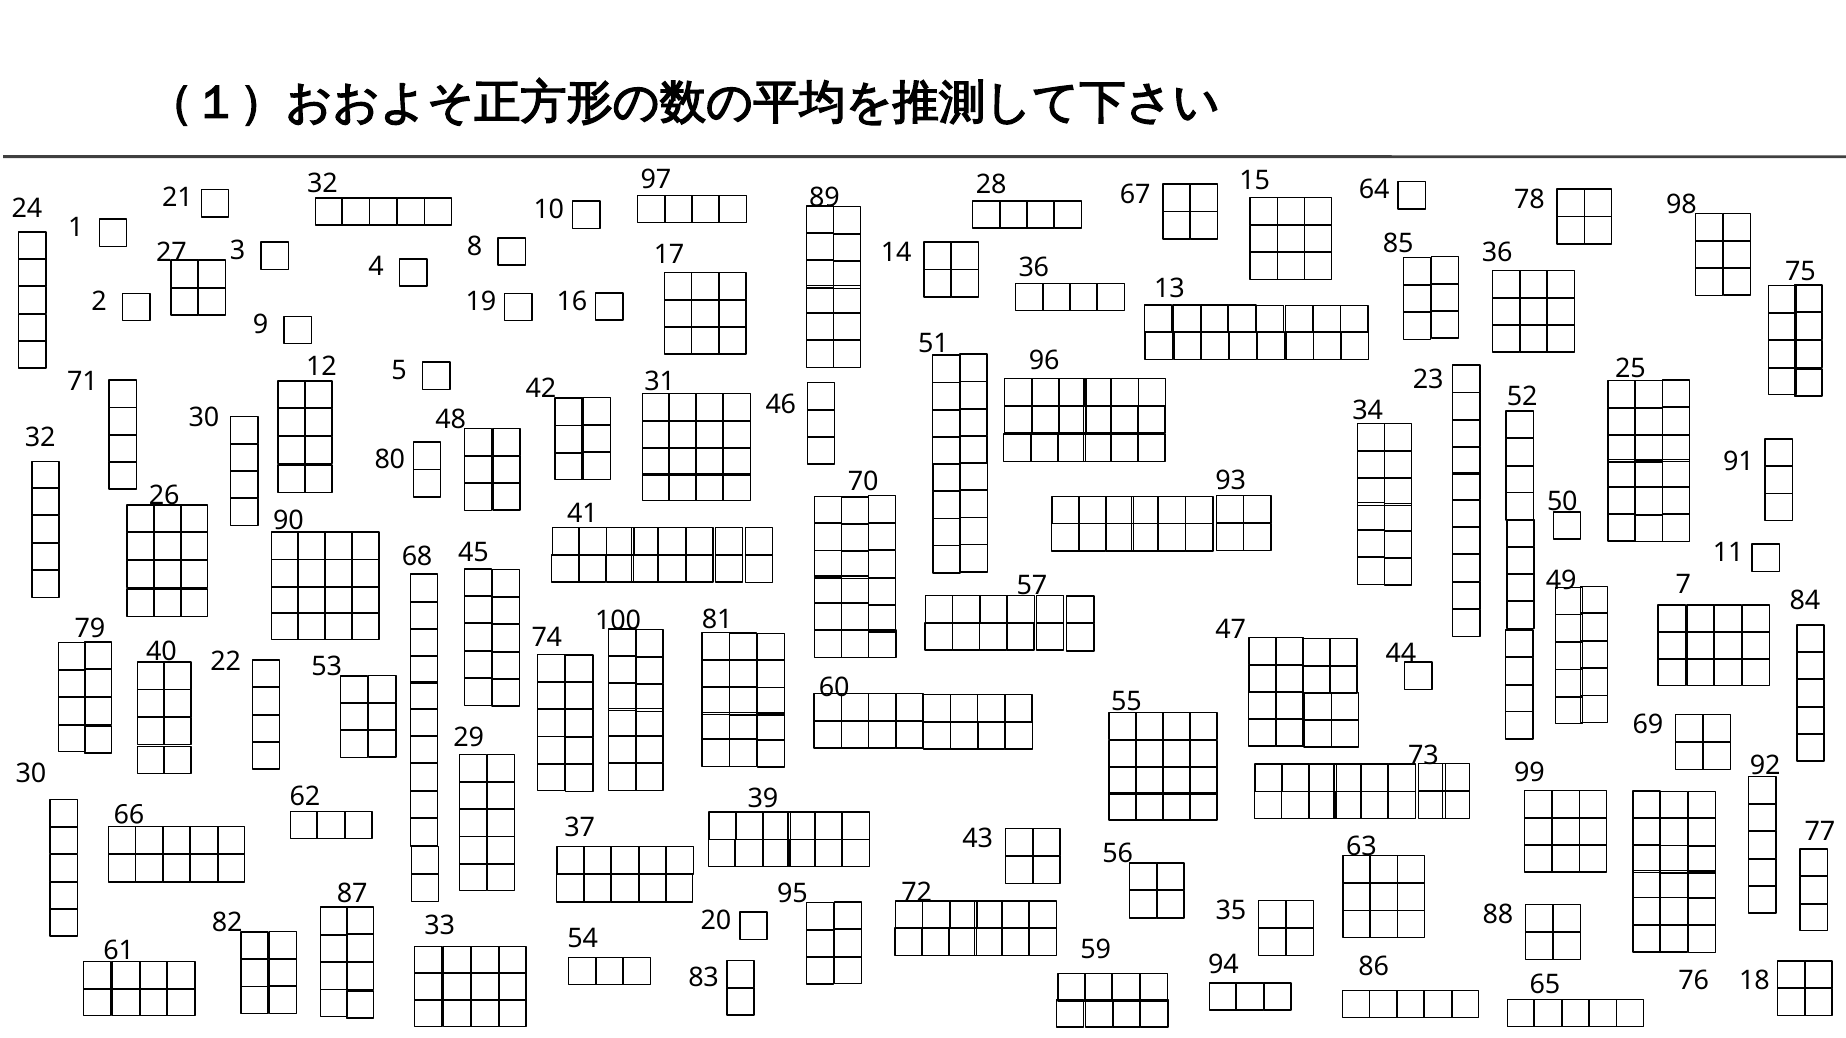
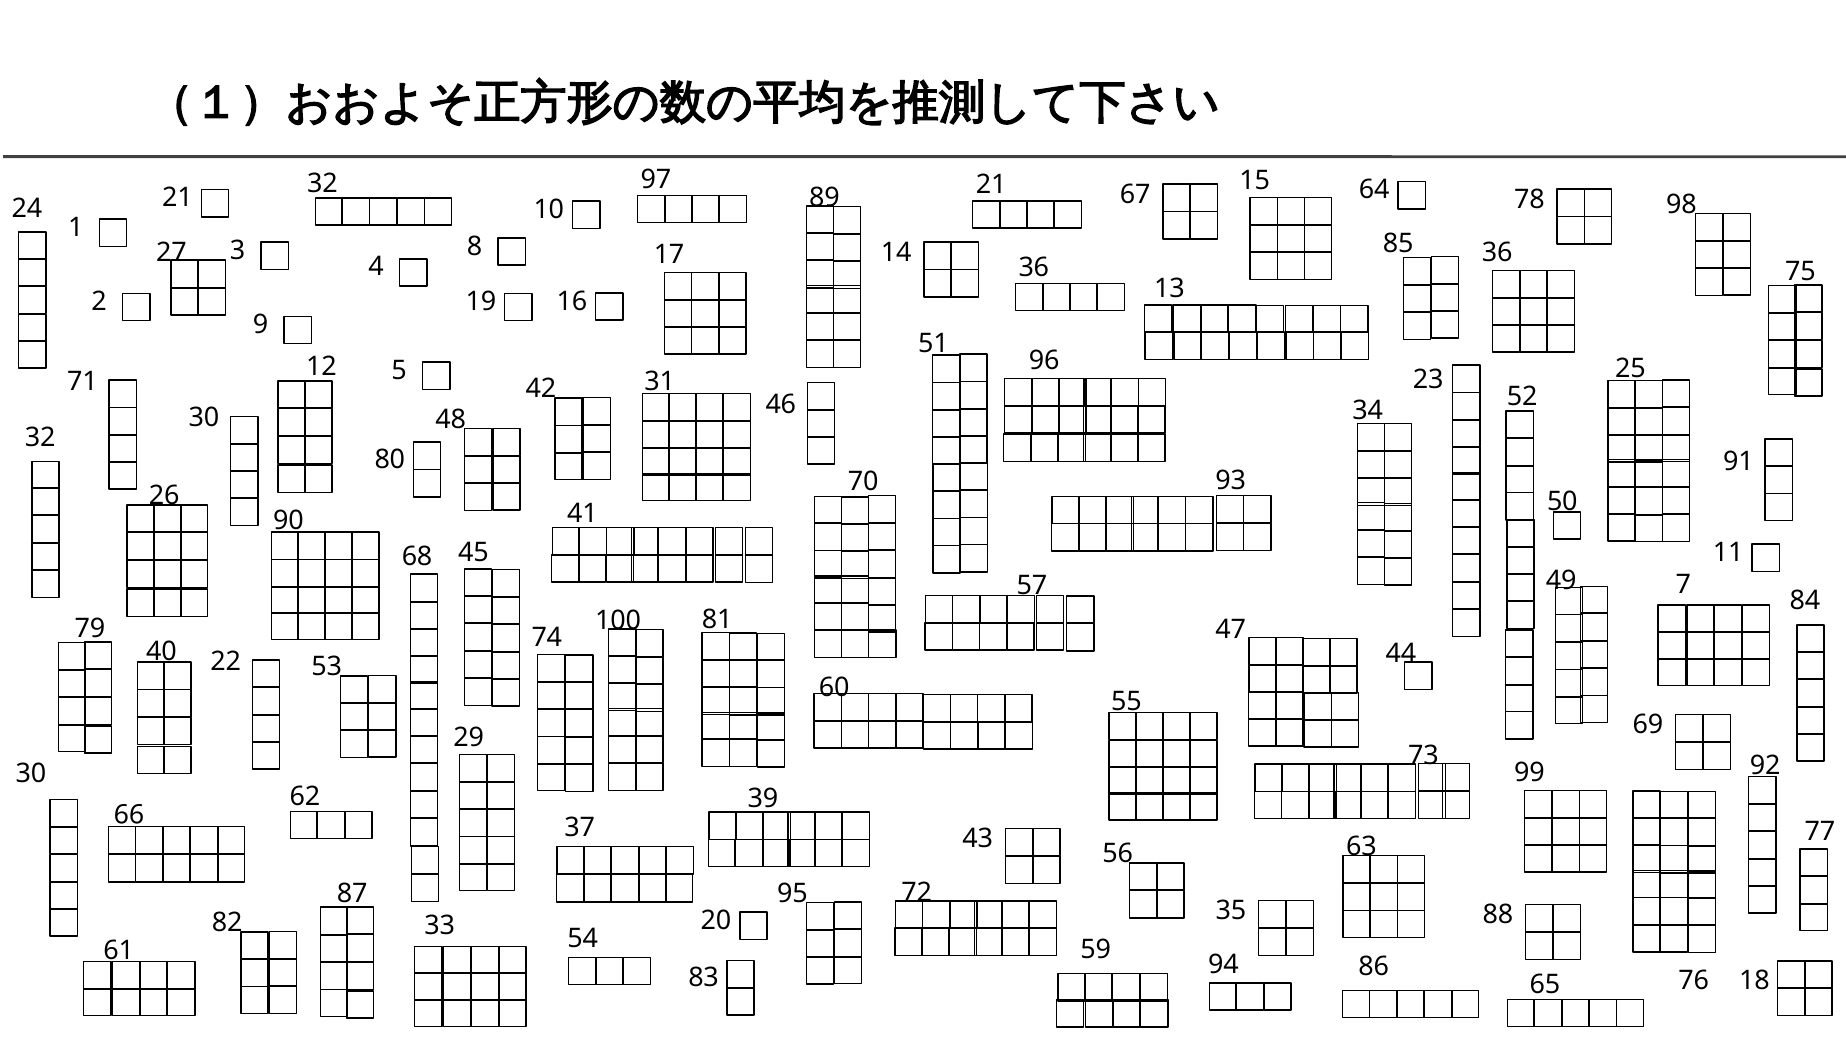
97 28: 28 -> 21 (991, 185)
